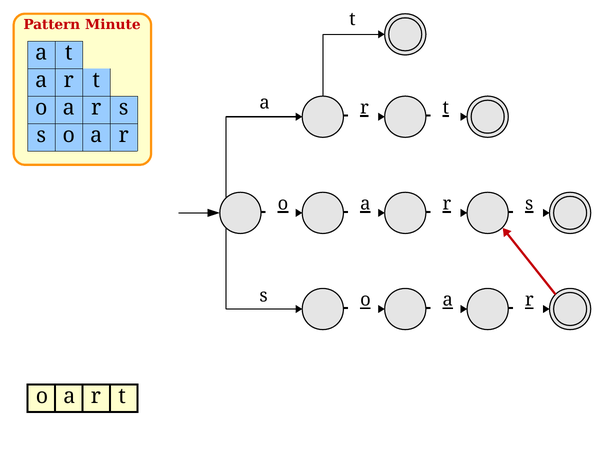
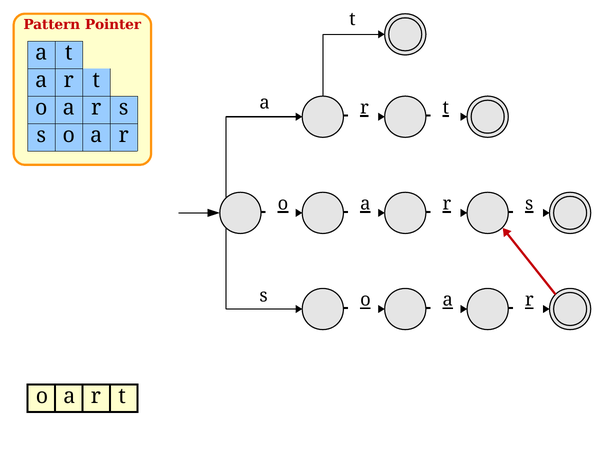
Minute: Minute -> Pointer (113, 25)
